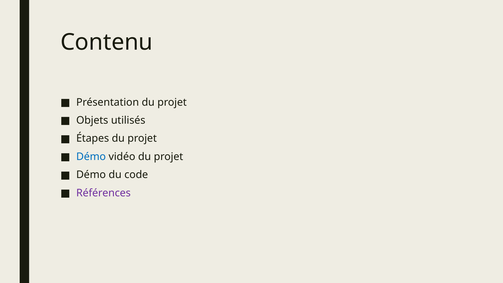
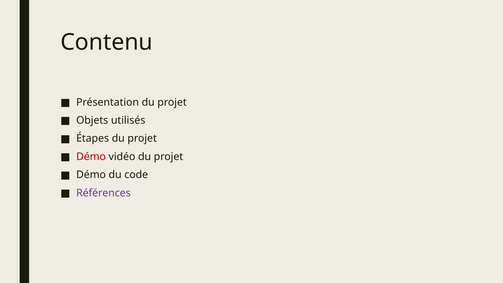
Démo colour: blue -> red (91, 157)
